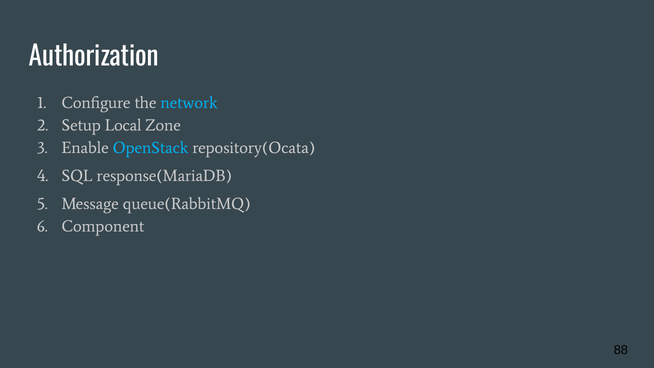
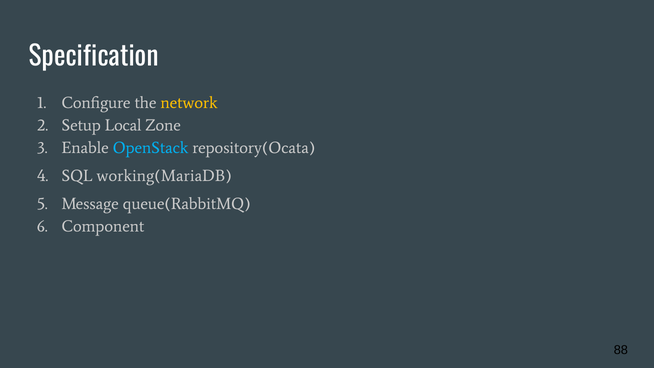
Authorization: Authorization -> Specification (94, 57)
network colour: light blue -> yellow (189, 103)
response(MariaDB: response(MariaDB -> working(MariaDB (164, 176)
